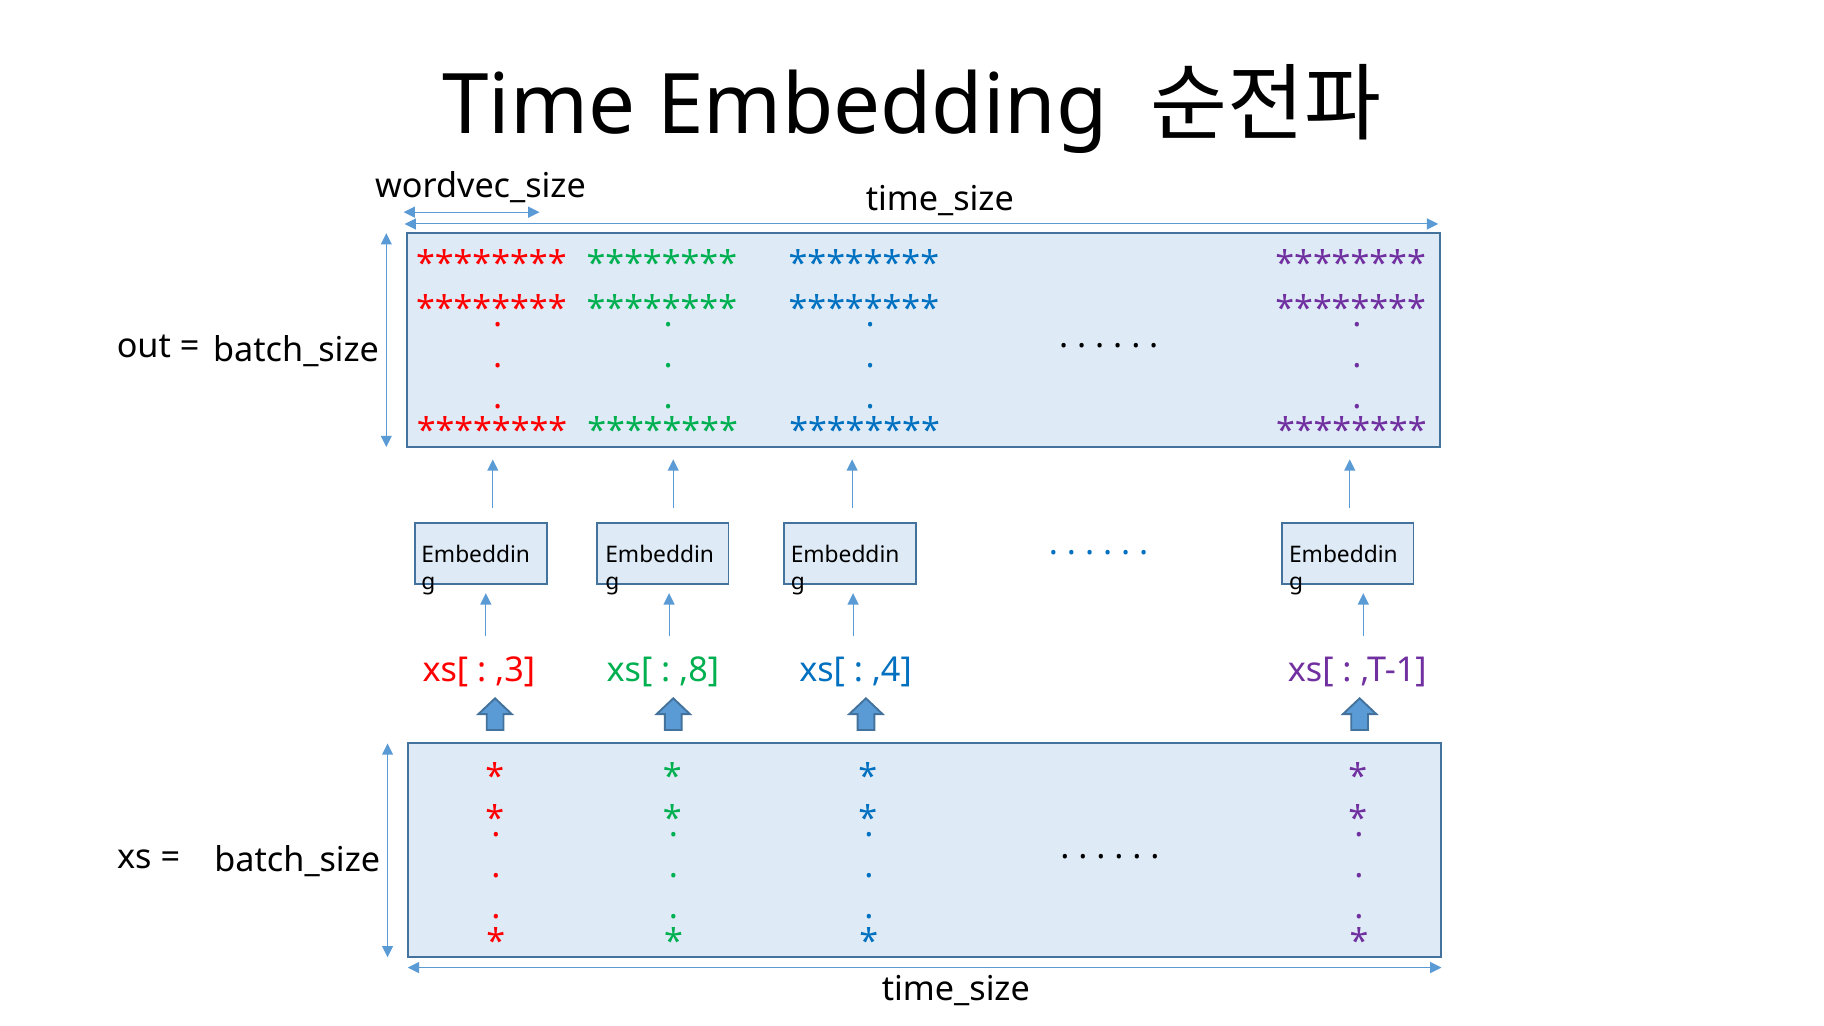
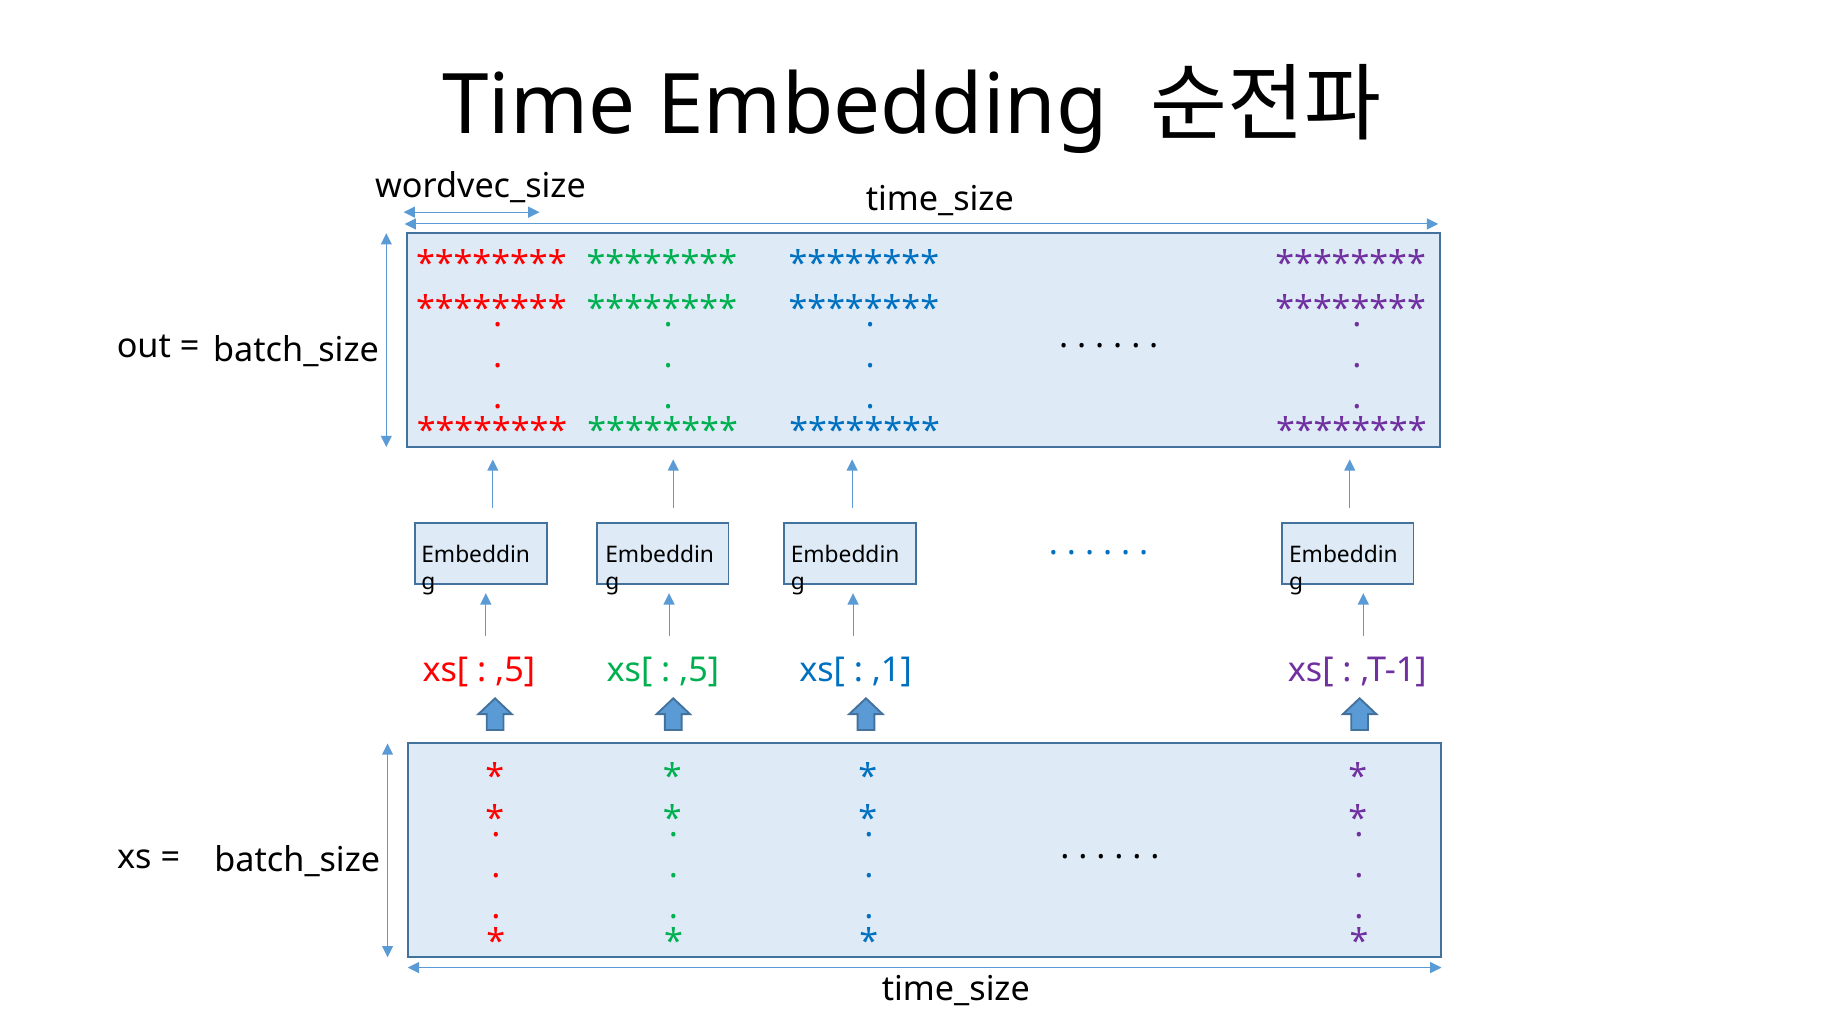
,3: ,3 -> ,5 (515, 670)
,8: ,8 -> ,5 (699, 670)
,4: ,4 -> ,1 (892, 670)
